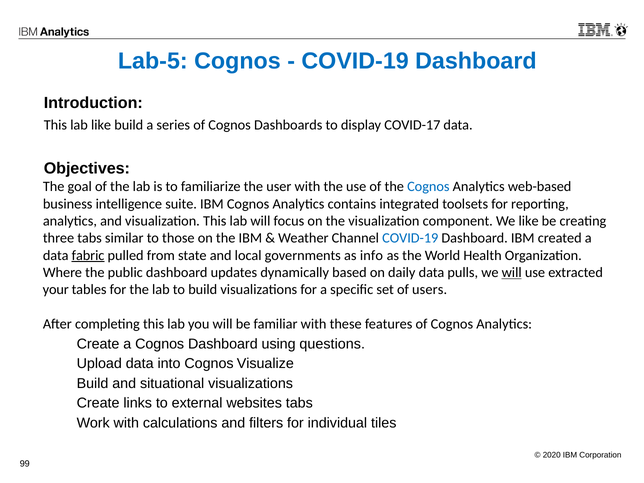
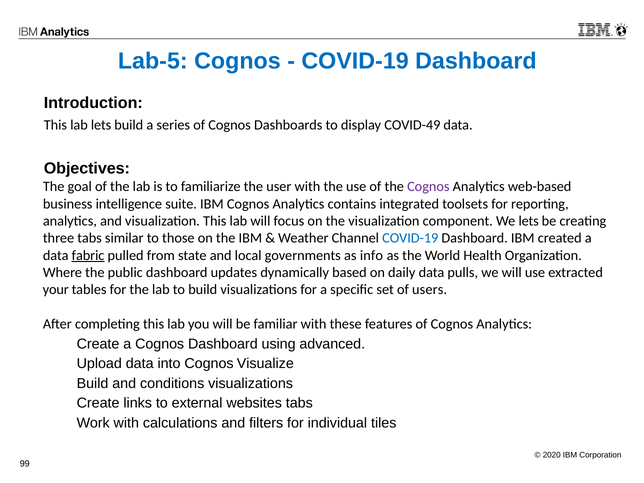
lab like: like -> lets (101, 125)
COVID-17: COVID-17 -> COVID-49 (412, 125)
Cognos colour: blue -> purple (428, 187)
We like: like -> lets (529, 221)
will underline: present -> none (512, 273)
questions: questions -> advanced (332, 344)
situational: situational -> conditions (172, 383)
